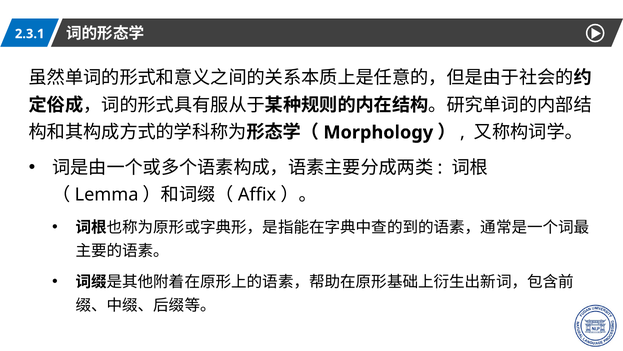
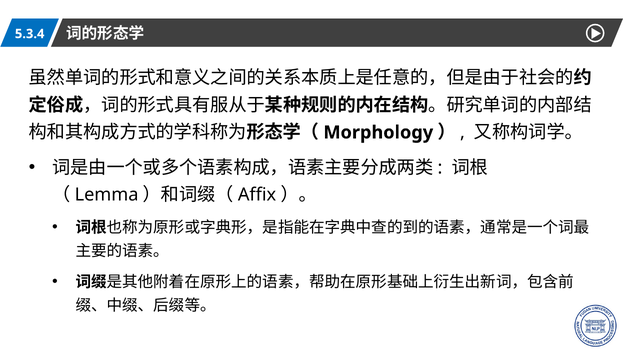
2.3.1: 2.3.1 -> 5.3.4 (30, 34)
